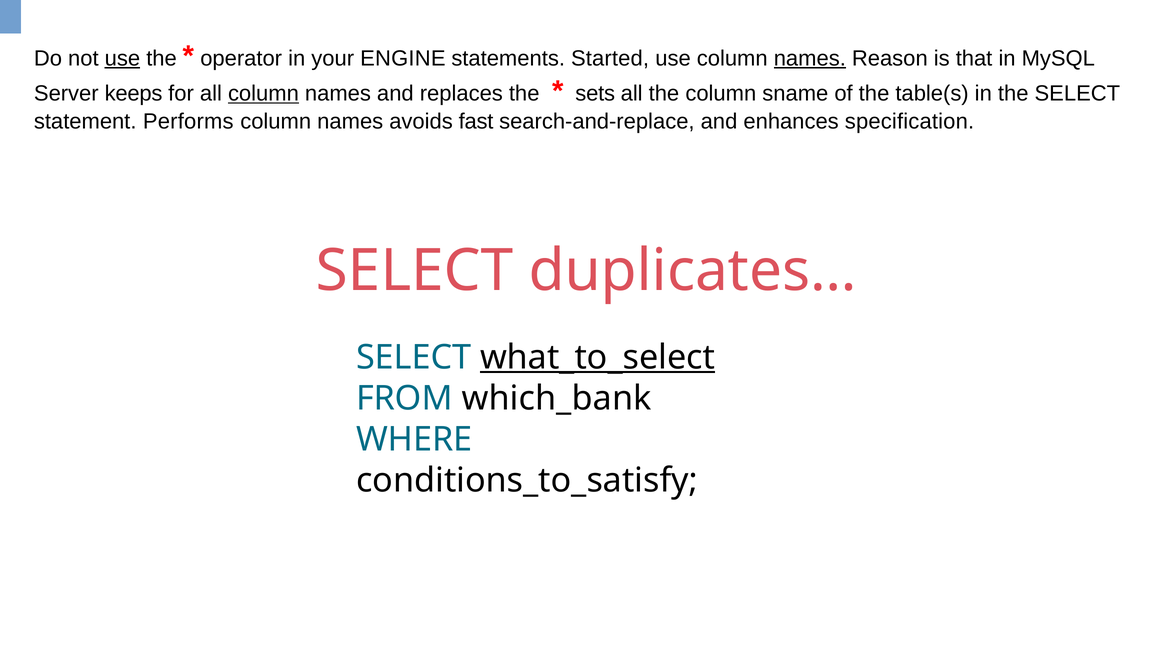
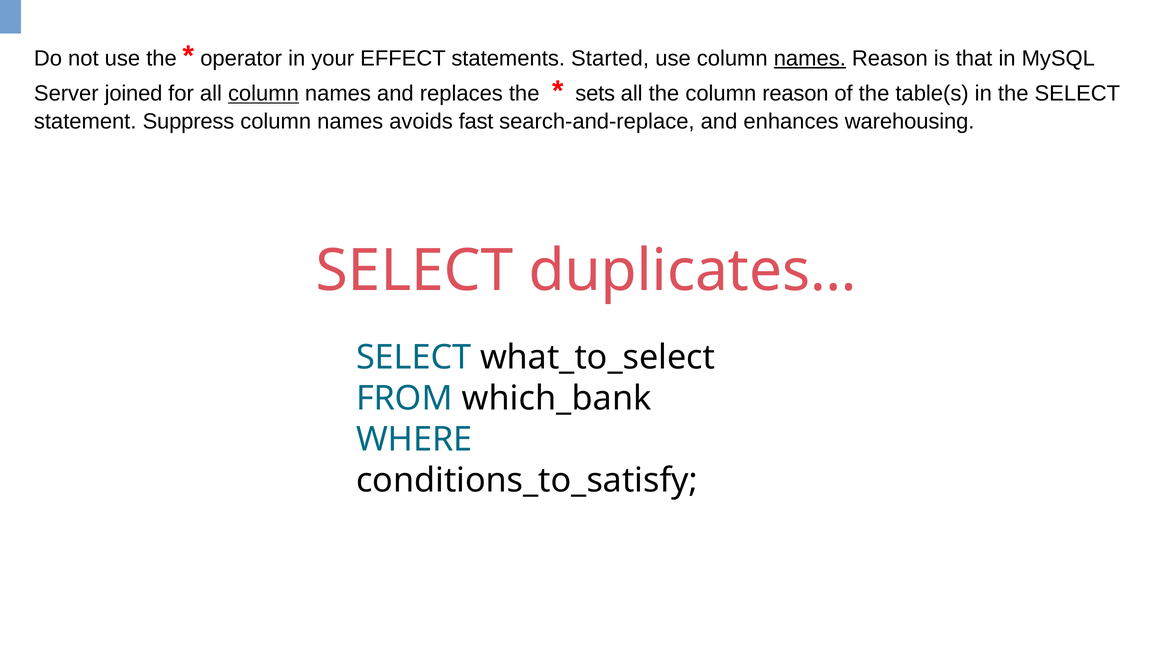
use underline: present -> none (122, 58)
ENGINE: ENGINE -> EFFECT (403, 58)
keeps: keeps -> joined (134, 94)
column sname: sname -> reason (795, 94)
Performs: Performs -> Suppress (188, 121)
specification: specification -> warehousing (910, 121)
what_to_select underline: present -> none (598, 357)
